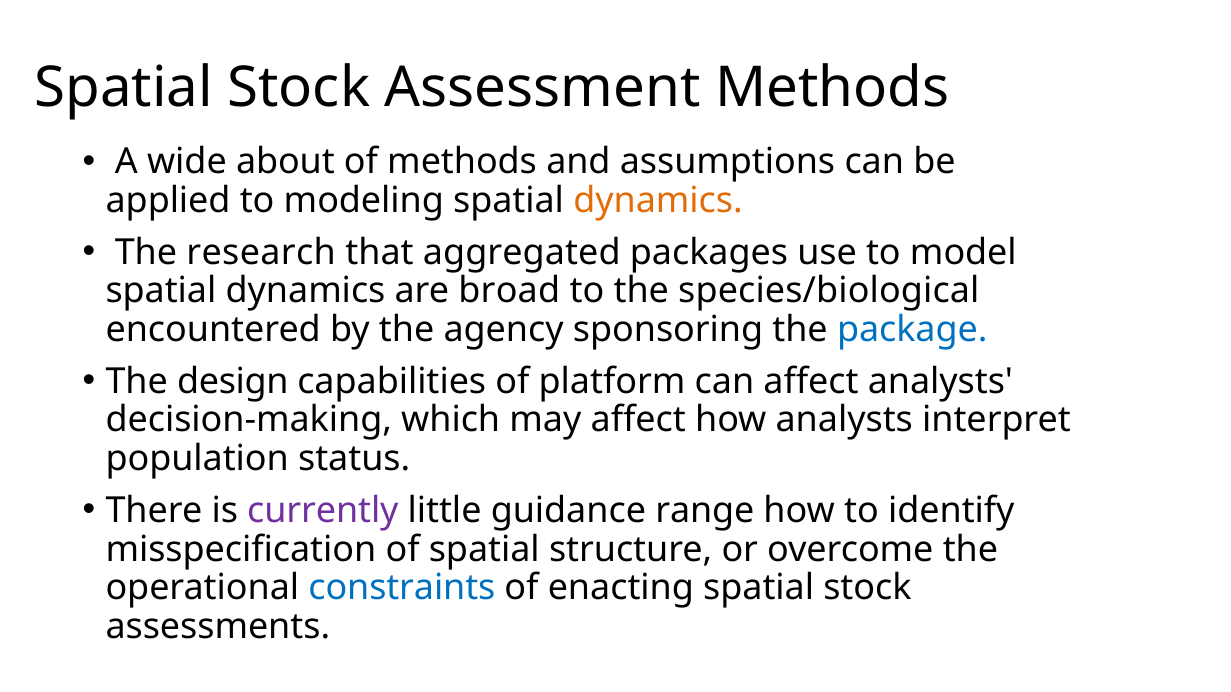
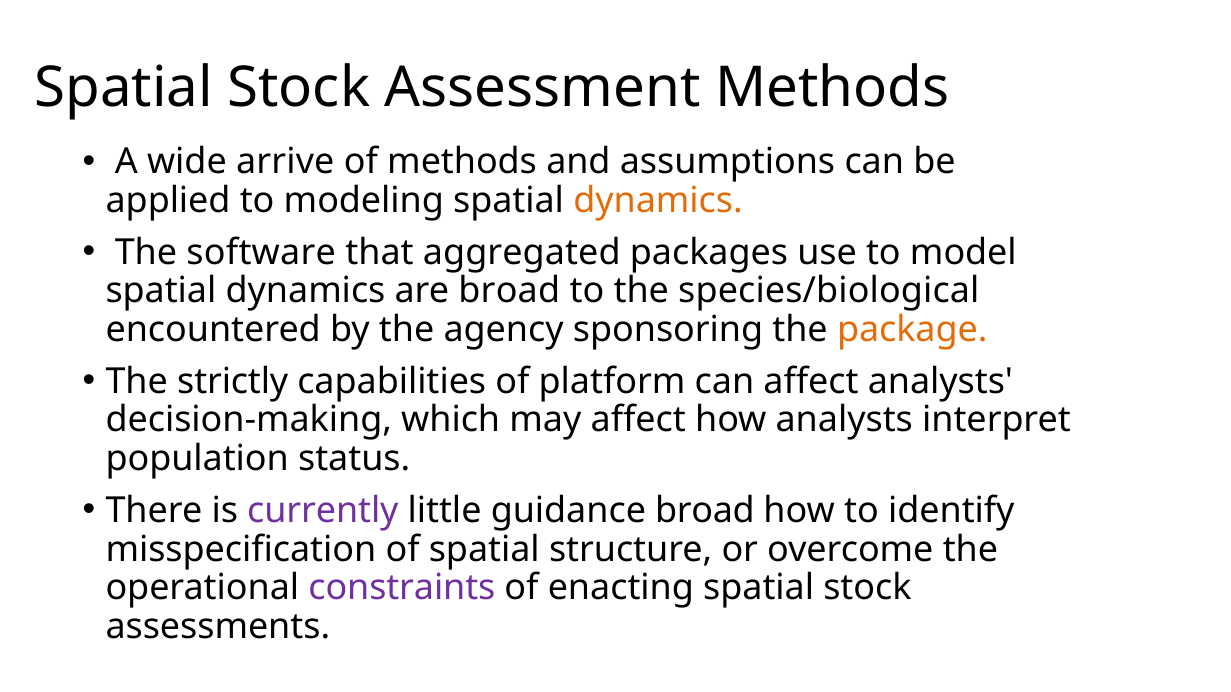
about: about -> arrive (285, 162)
research: research -> software (261, 252)
package colour: blue -> orange (912, 330)
design: design -> strictly (233, 382)
guidance range: range -> broad (705, 511)
constraints colour: blue -> purple (402, 588)
